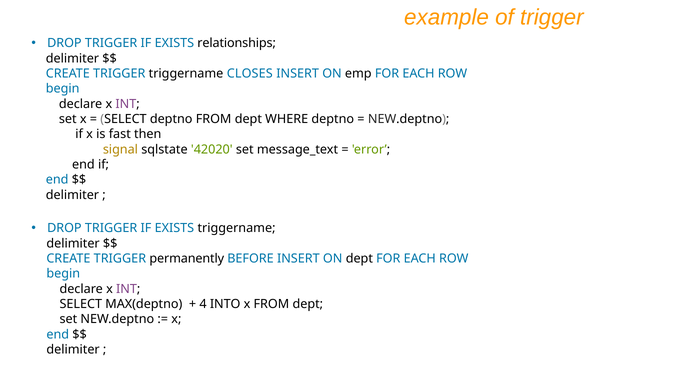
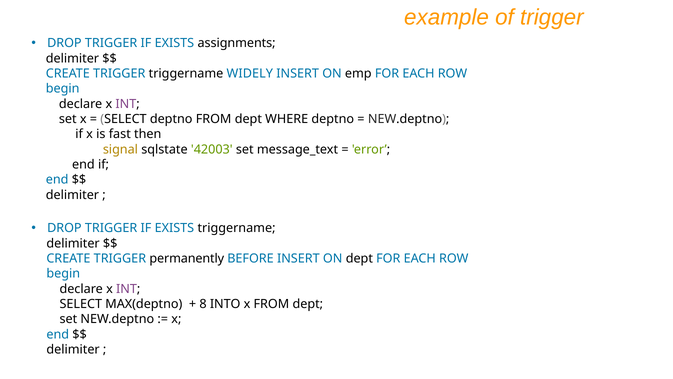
relationships: relationships -> assignments (237, 43)
CLOSES: CLOSES -> WIDELY (250, 73)
42020: 42020 -> 42003 (212, 149)
4: 4 -> 8 (203, 304)
